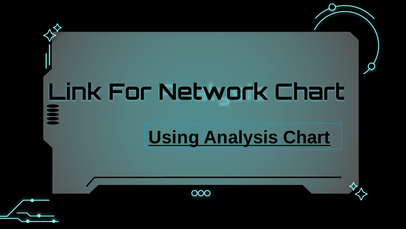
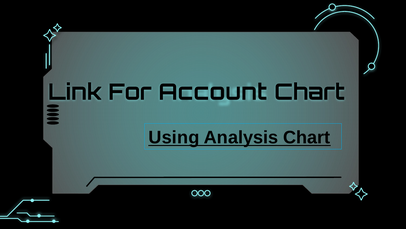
Network: Network -> Account (213, 92)
